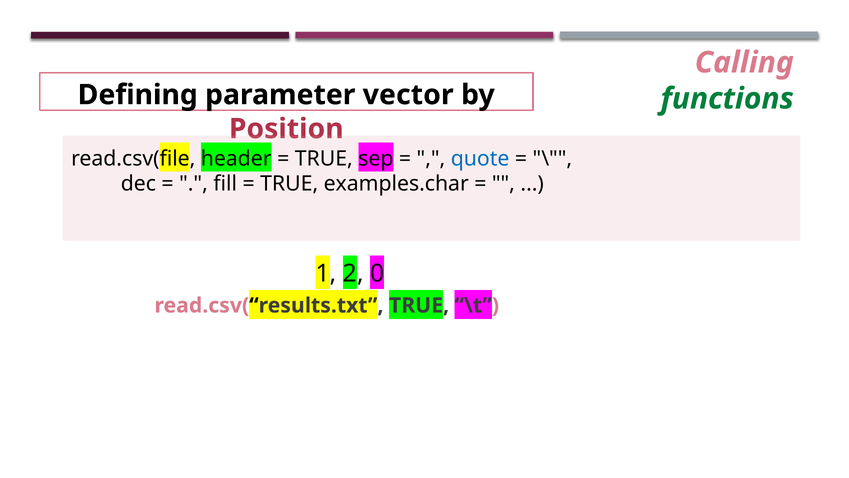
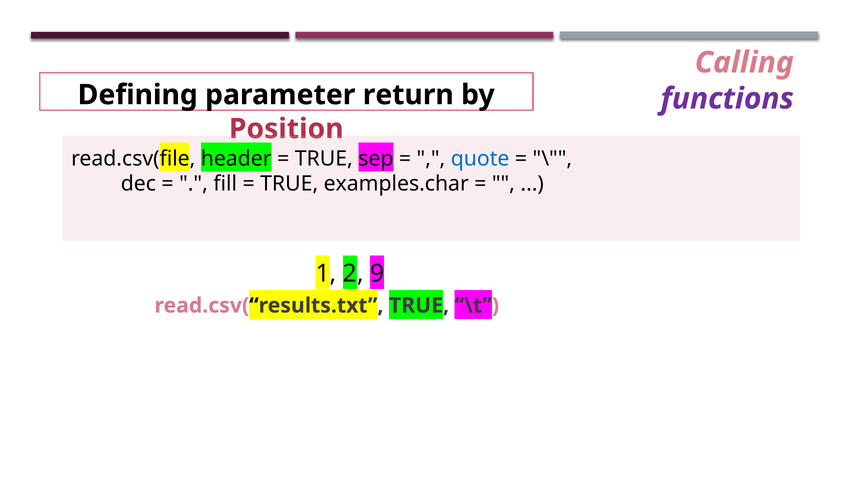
vector: vector -> return (408, 95)
functions colour: green -> purple (727, 99)
0: 0 -> 9 (377, 273)
